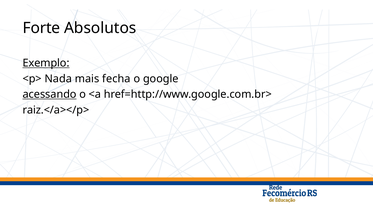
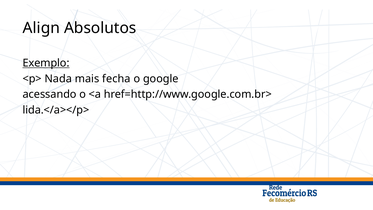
Forte: Forte -> Align (41, 28)
acessando underline: present -> none (50, 94)
raiz.</a></p>: raiz.</a></p> -> lida.</a></p> (56, 110)
